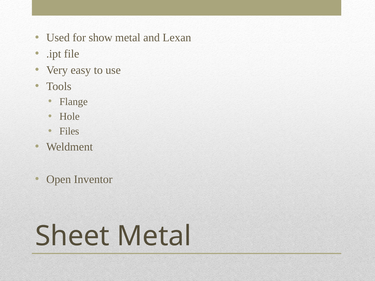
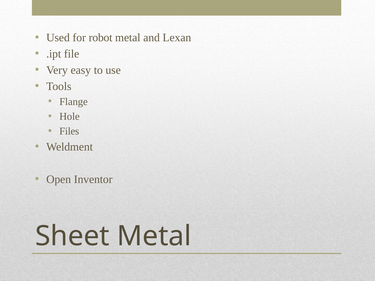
show: show -> robot (101, 38)
